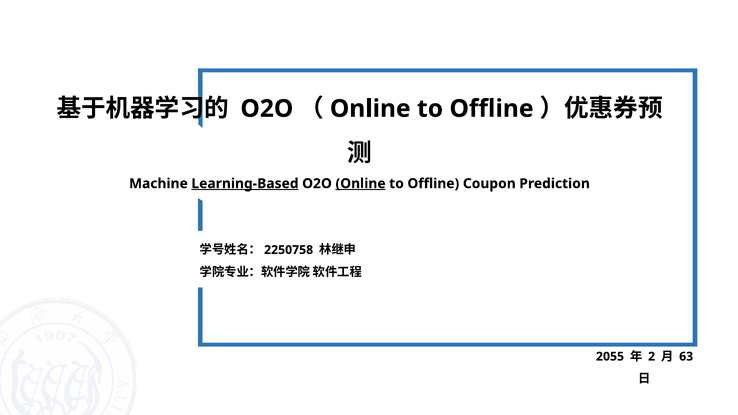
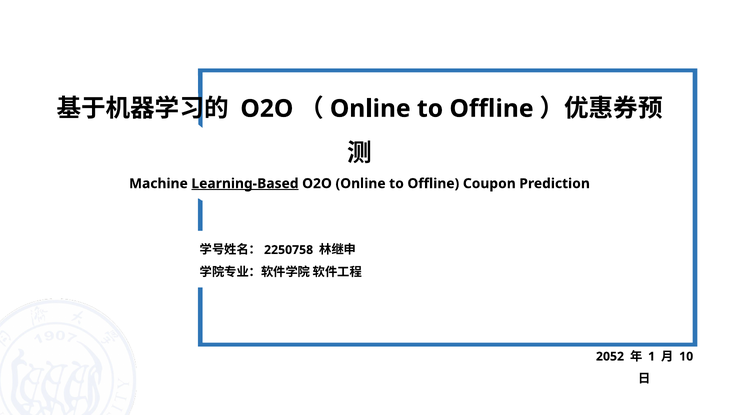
Online underline: present -> none (361, 184)
2055: 2055 -> 2052 (610, 357)
2: 2 -> 1 (652, 357)
63: 63 -> 10 (686, 357)
